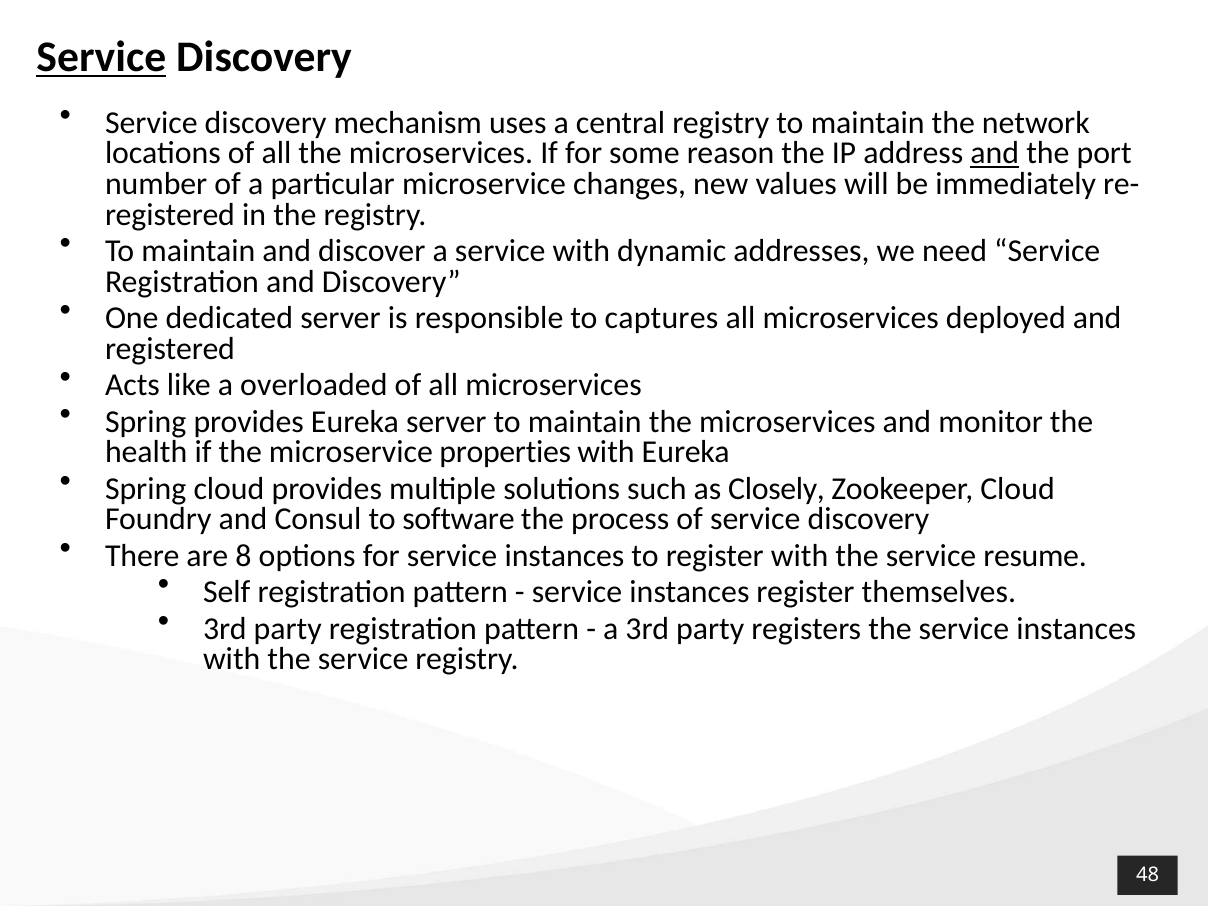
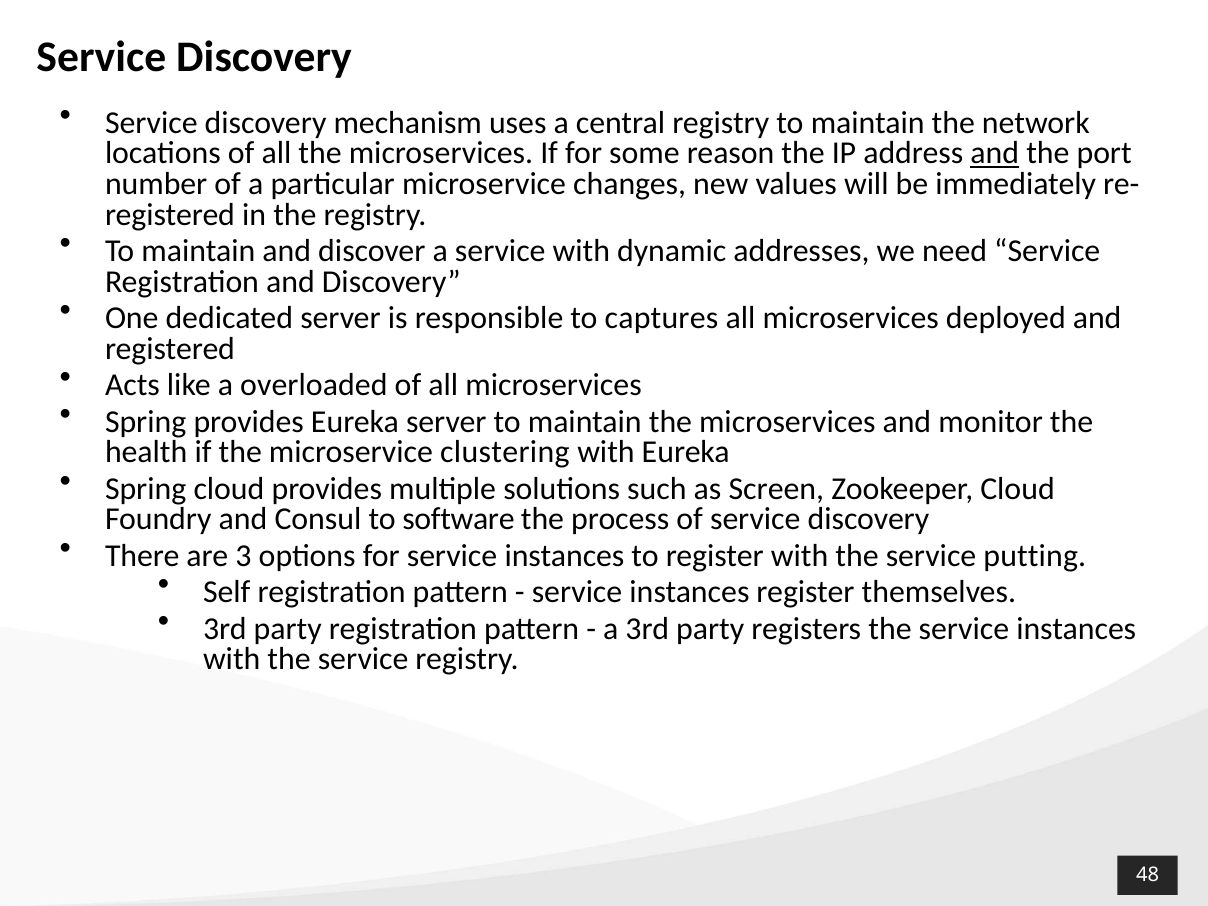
Service underline: present -> none (101, 57)
properties: properties -> clustering (505, 452)
Closely: Closely -> Screen (776, 489)
8: 8 -> 3 (243, 556)
resume: resume -> putting (1035, 556)
